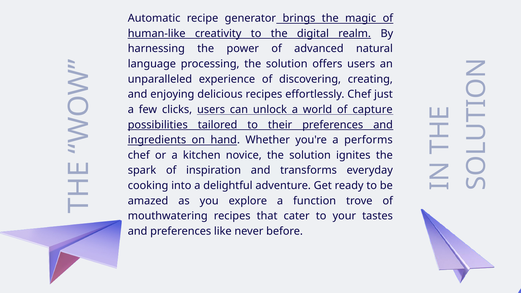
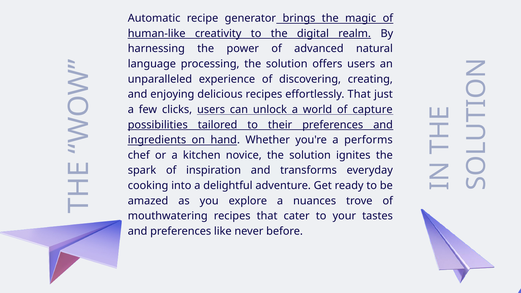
effortlessly Chef: Chef -> That (359, 94)
function: function -> nuances (315, 201)
